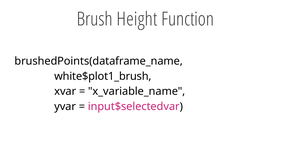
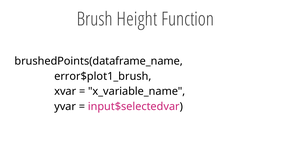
white$plot1_brush: white$plot1_brush -> error$plot1_brush (103, 76)
